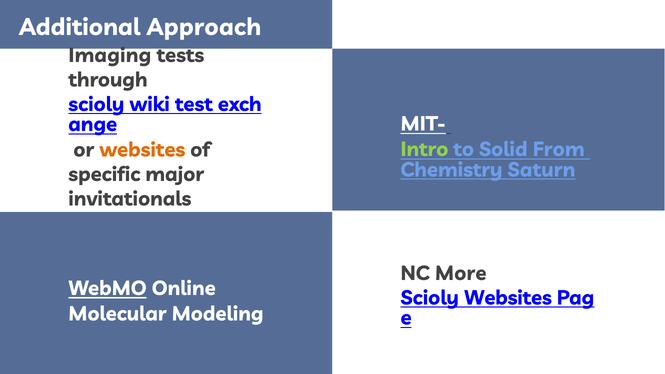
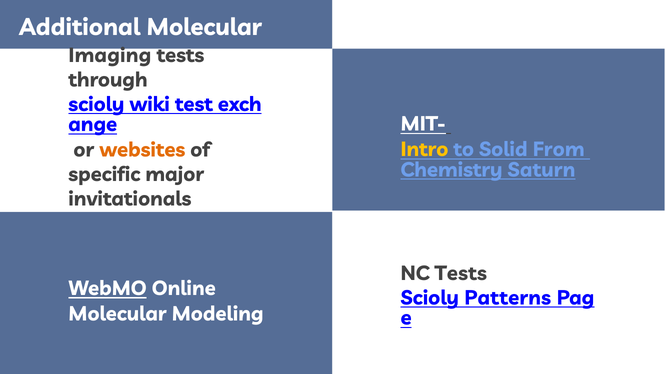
Additional Approach: Approach -> Molecular (204, 28)
Intro colour: light green -> yellow (425, 150)
NC More: More -> Tests (461, 274)
Scioly Websites: Websites -> Patterns (508, 298)
